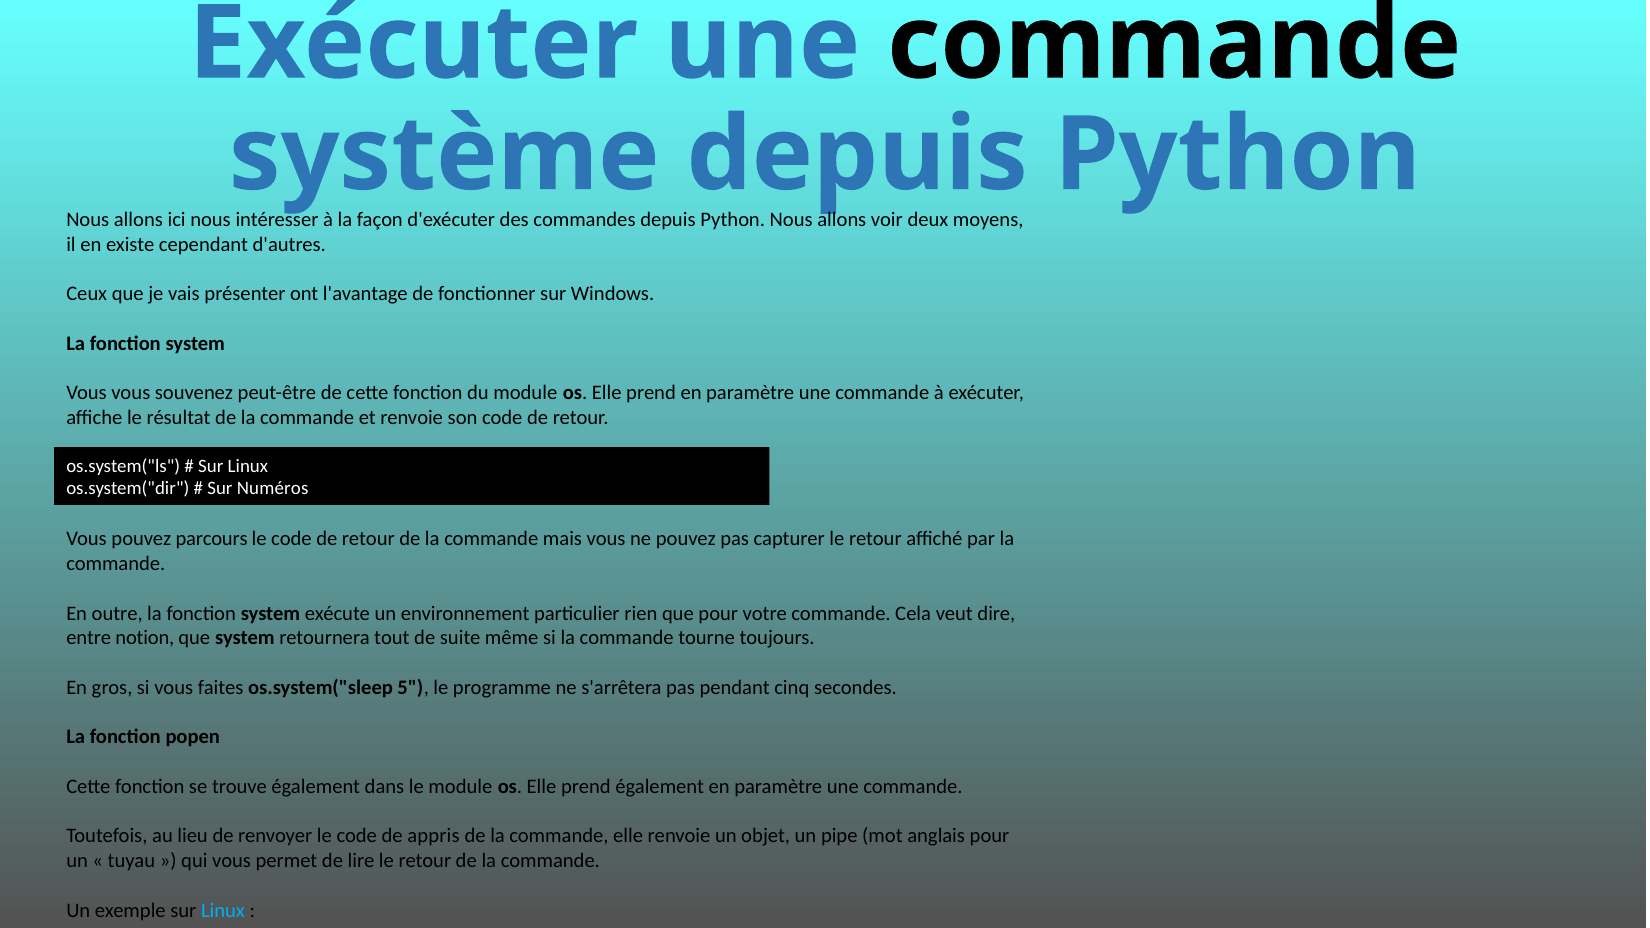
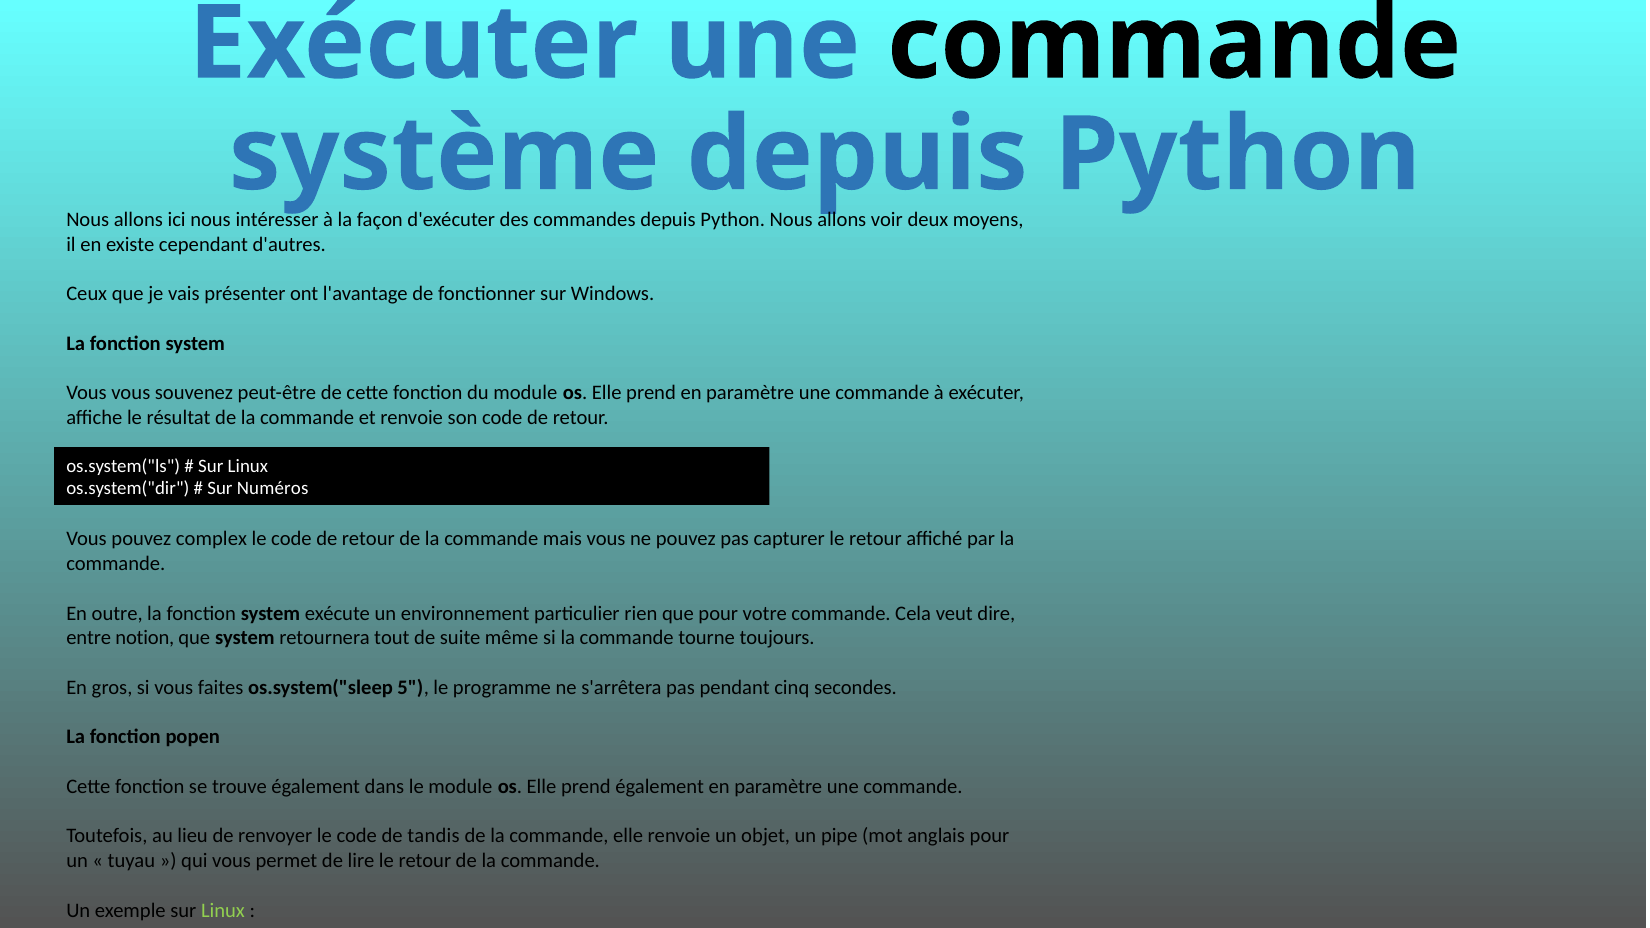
parcours: parcours -> complex (211, 539)
appris: appris -> tandis (433, 836)
Linux colour: light blue -> light green (223, 910)
